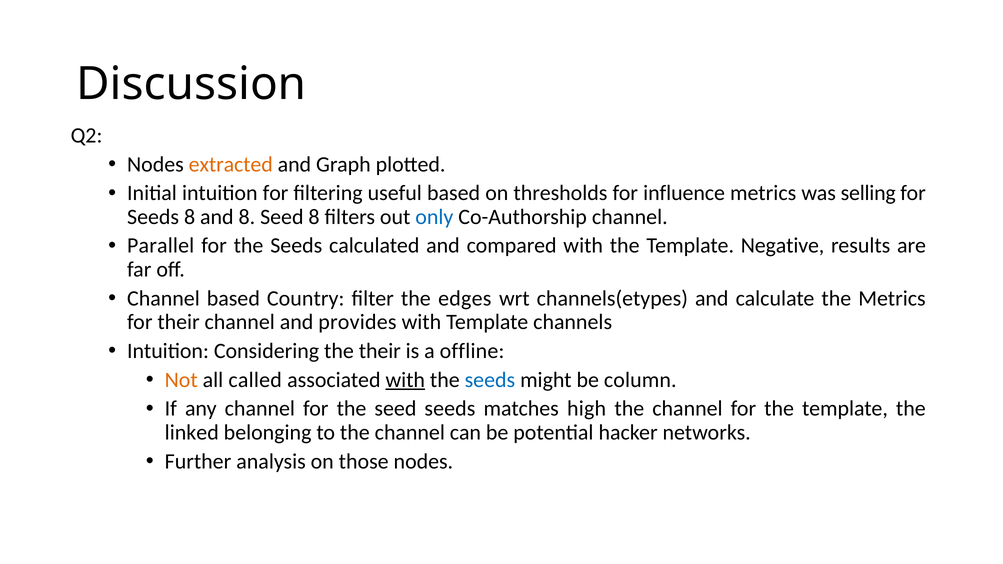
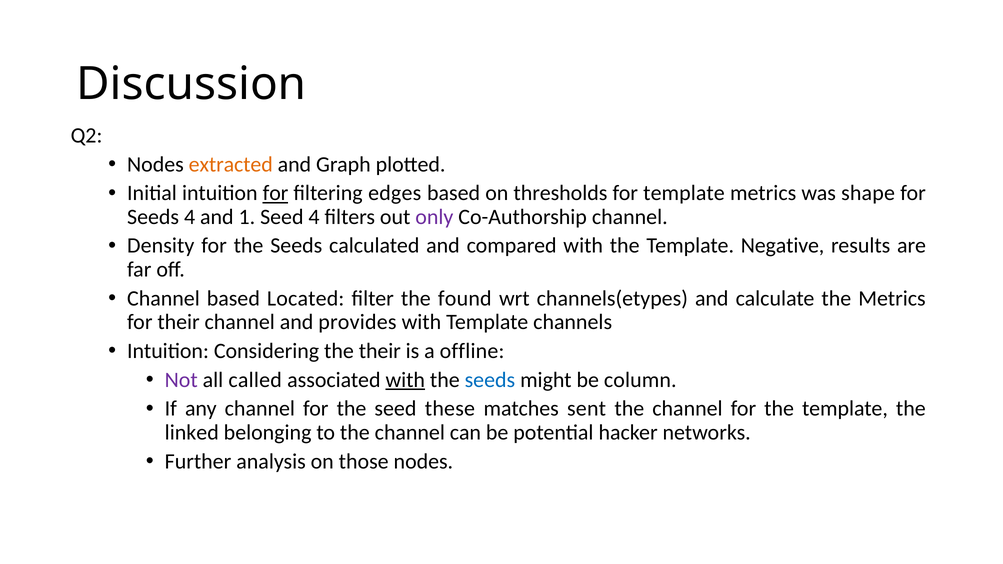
for underline: none -> present (276, 193)
useful: useful -> edges (395, 193)
for influence: influence -> template (684, 193)
selling: selling -> shape (868, 193)
Seeds 8: 8 -> 4 (190, 217)
and 8: 8 -> 1 (247, 217)
Seed 8: 8 -> 4 (314, 217)
only colour: blue -> purple (434, 217)
Parallel: Parallel -> Density (161, 246)
Country: Country -> Located (306, 298)
edges: edges -> found (465, 298)
Not colour: orange -> purple (181, 380)
seed seeds: seeds -> these (450, 409)
high: high -> sent (587, 409)
